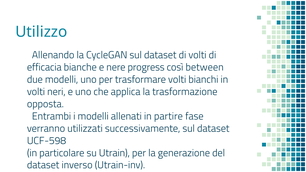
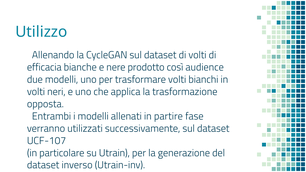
progress: progress -> prodotto (146, 67)
between: between -> audience (205, 67)
UCF-598: UCF-598 -> UCF-107 (47, 141)
